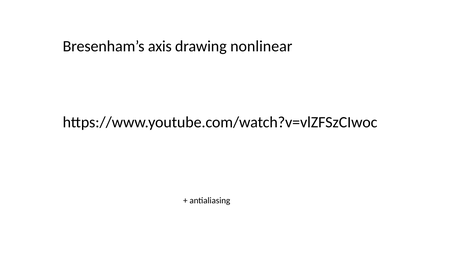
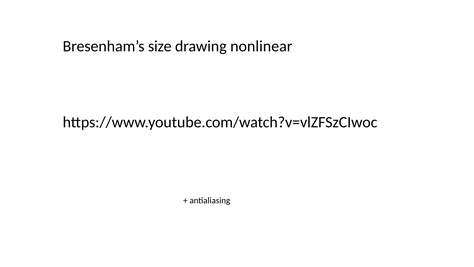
axis: axis -> size (160, 46)
